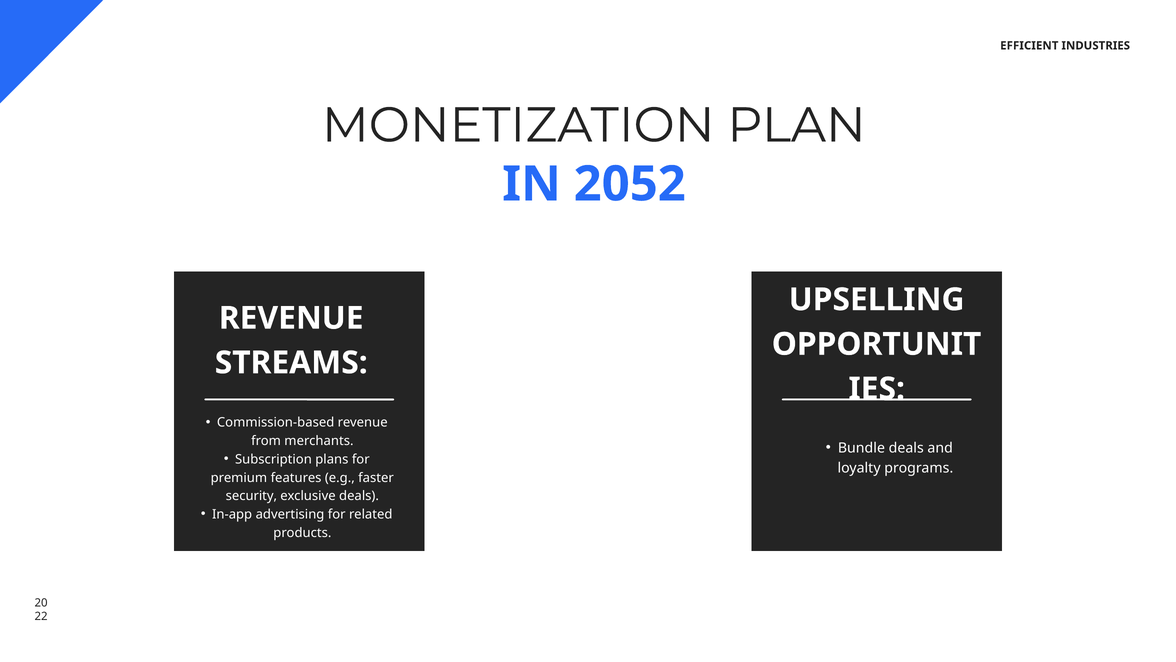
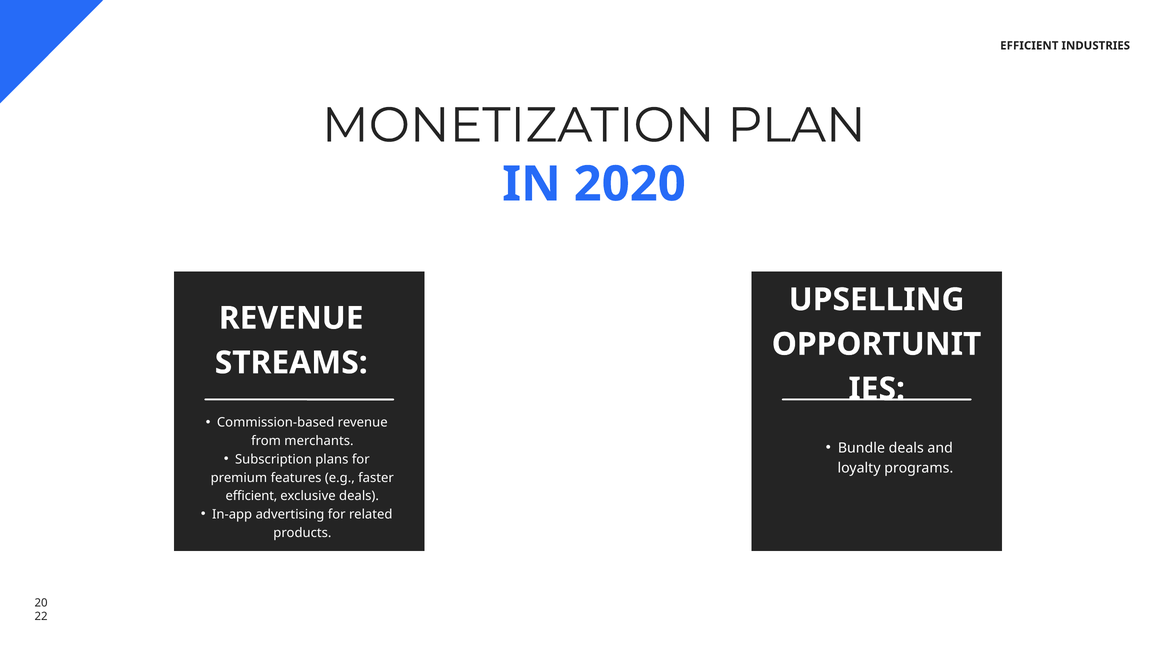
2052: 2052 -> 2020 (630, 184)
security: security -> efficient (251, 496)
